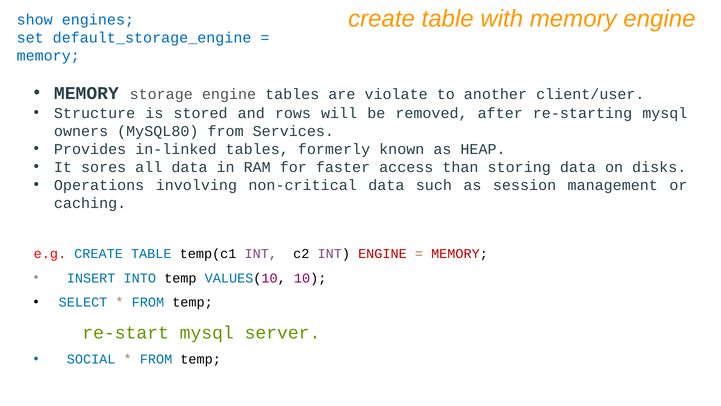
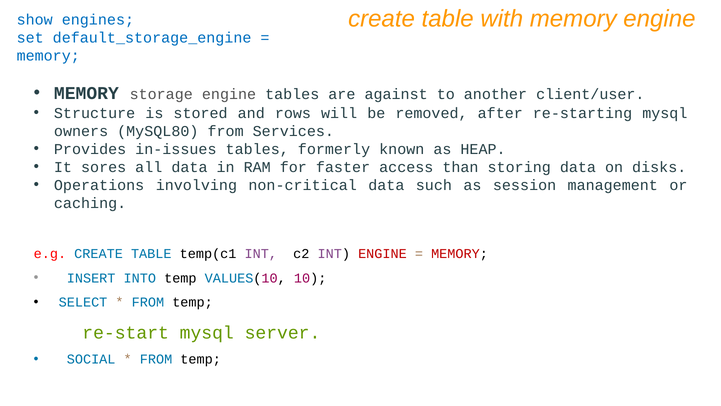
violate: violate -> against (396, 94)
in-linked: in-linked -> in-issues (176, 149)
